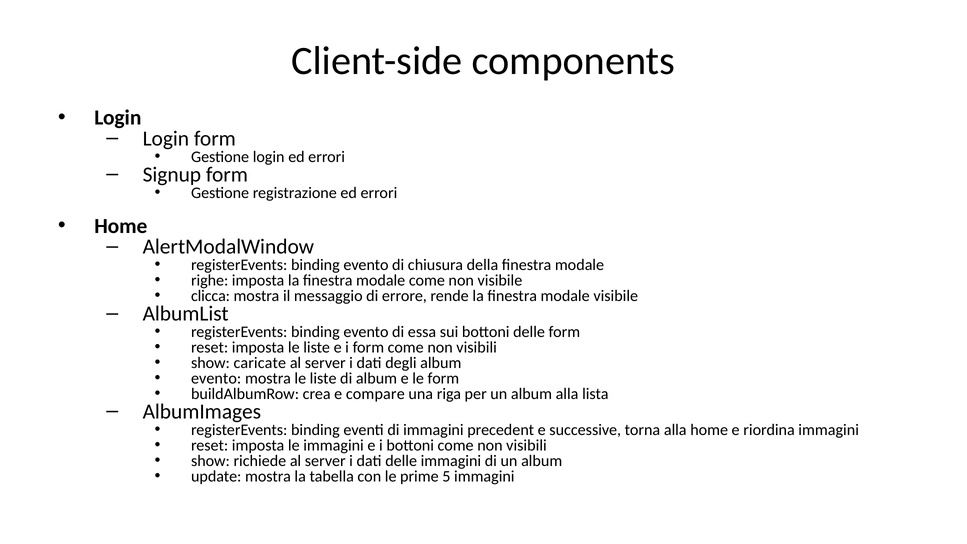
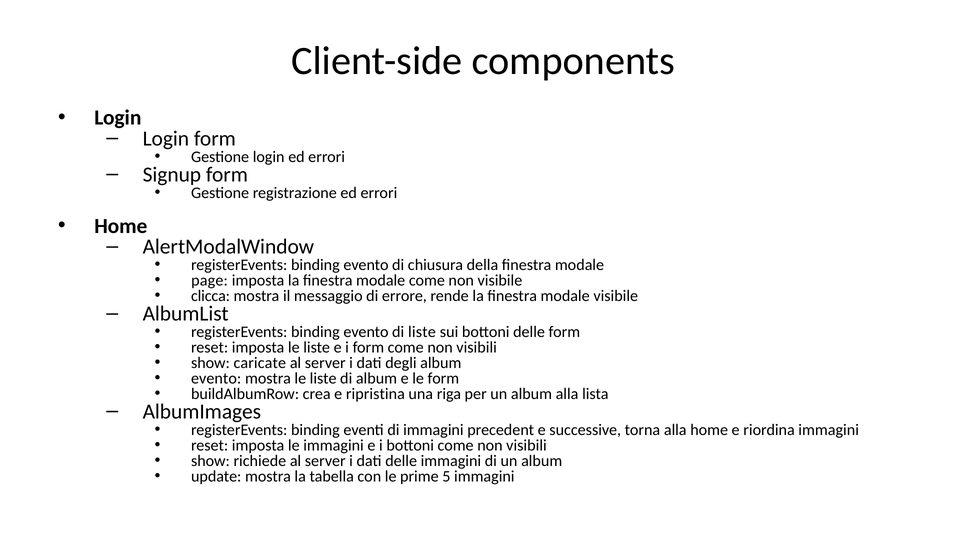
righe: righe -> page (210, 281)
di essa: essa -> liste (422, 332)
compare: compare -> ripristina (375, 394)
